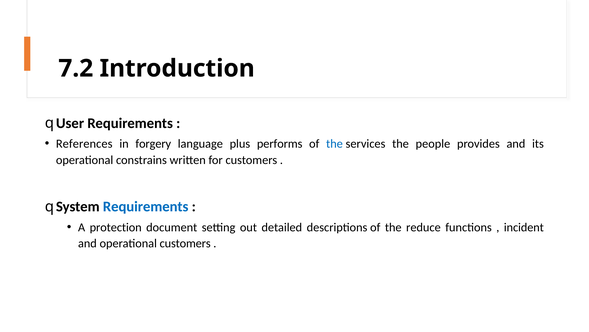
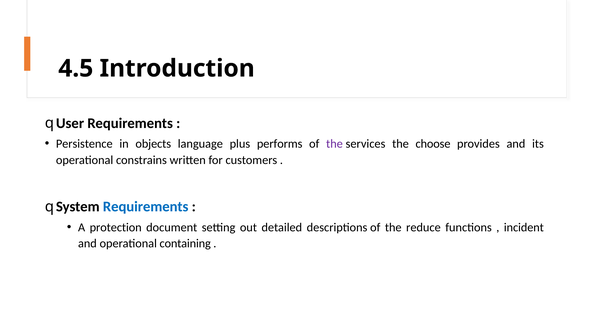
7.2: 7.2 -> 4.5 (76, 68)
References: References -> Persistence (84, 143)
forgery: forgery -> objects (153, 143)
the colour: blue -> purple (335, 143)
people: people -> choose (433, 143)
operational customers: customers -> containing (185, 243)
